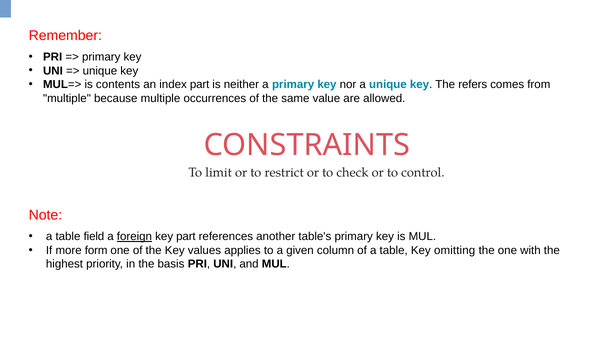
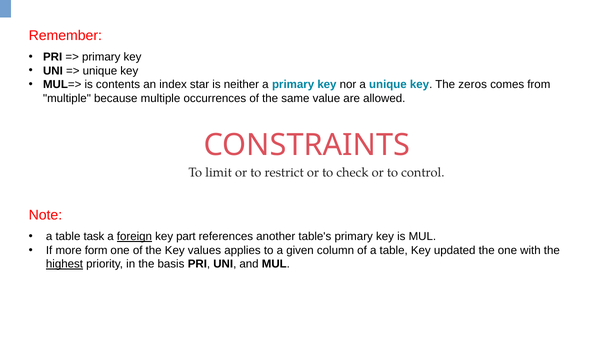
index part: part -> star (200, 85)
refers: refers -> zeros (473, 85)
field: field -> task (94, 237)
omitting: omitting -> updated (455, 251)
highest underline: none -> present (65, 264)
